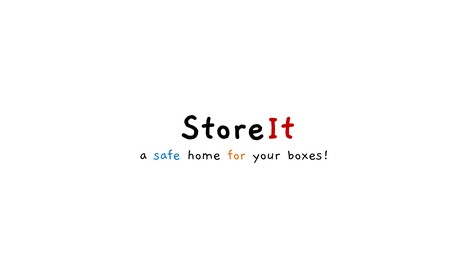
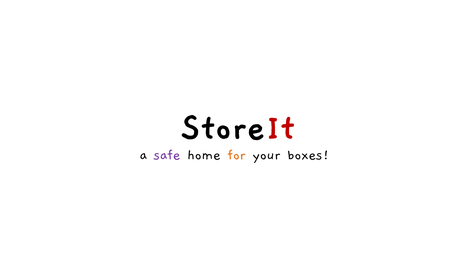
safe colour: blue -> purple (167, 154)
